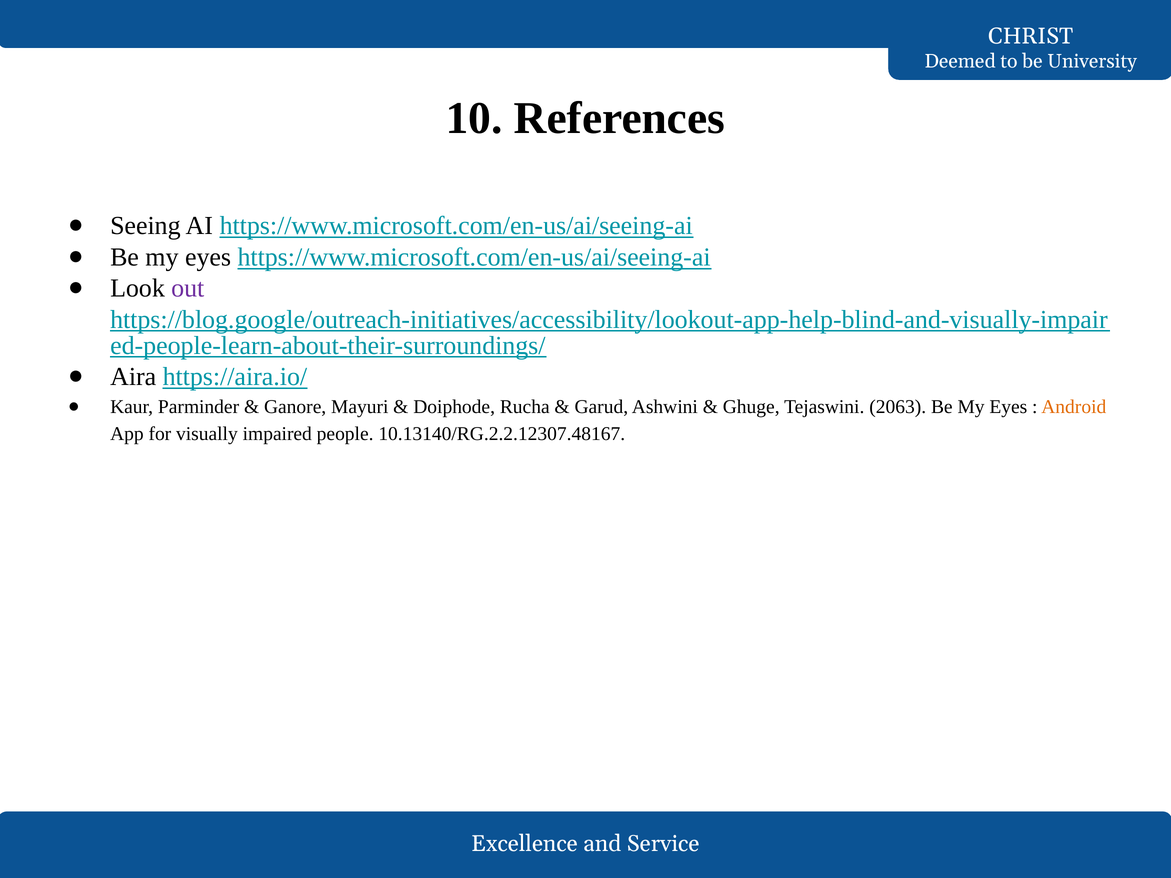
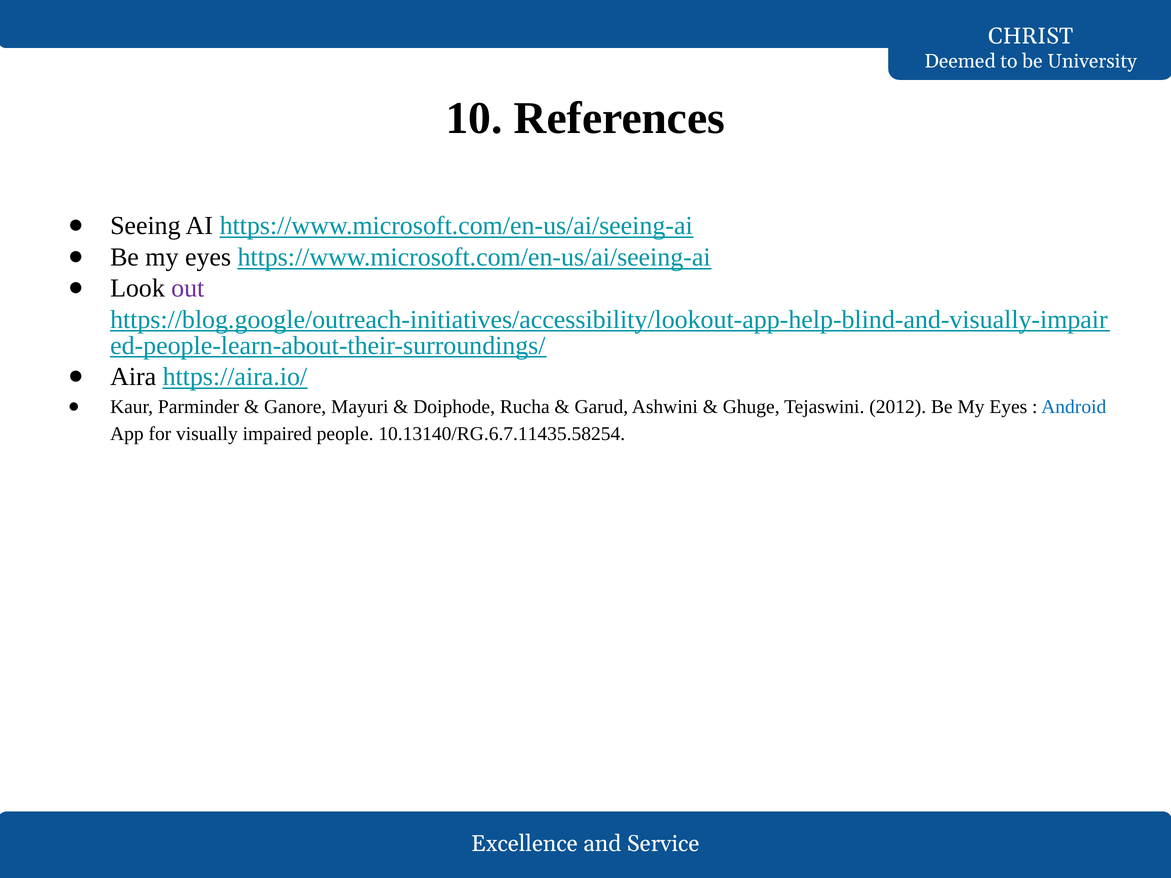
2063: 2063 -> 2012 (898, 407)
Android colour: orange -> blue (1074, 407)
10.13140/RG.2.2.12307.48167: 10.13140/RG.2.2.12307.48167 -> 10.13140/RG.6.7.11435.58254 (502, 434)
